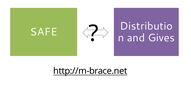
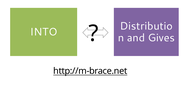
SAFE: SAFE -> INTO (44, 32)
